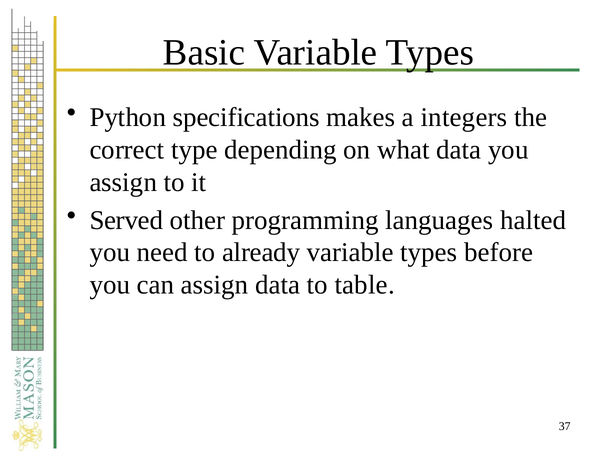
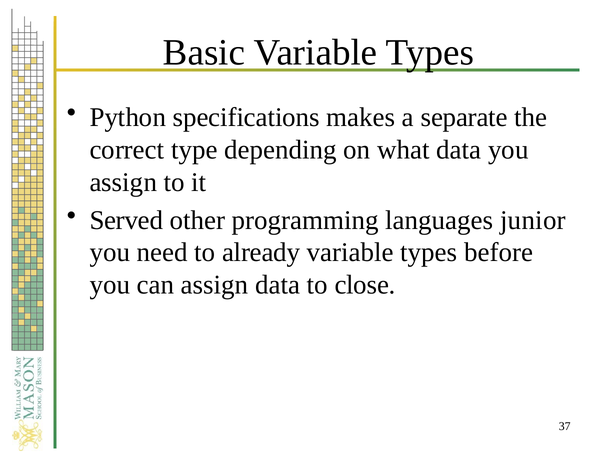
integers: integers -> separate (464, 117)
halted: halted -> junior (533, 220)
table: table -> close (365, 285)
